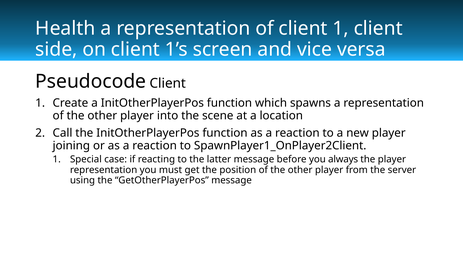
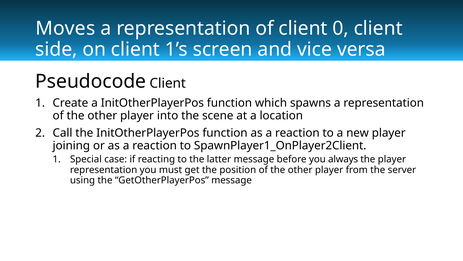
Health: Health -> Moves (65, 28)
of client 1: 1 -> 0 (341, 28)
